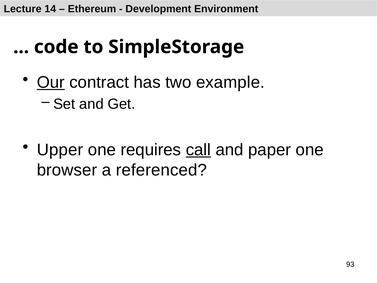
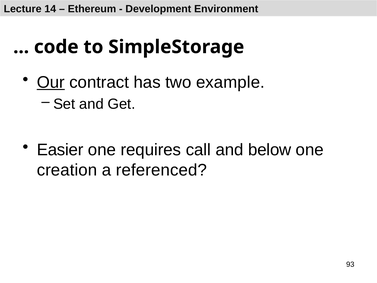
Upper: Upper -> Easier (60, 150)
call underline: present -> none (198, 150)
paper: paper -> below (270, 150)
browser: browser -> creation (67, 170)
